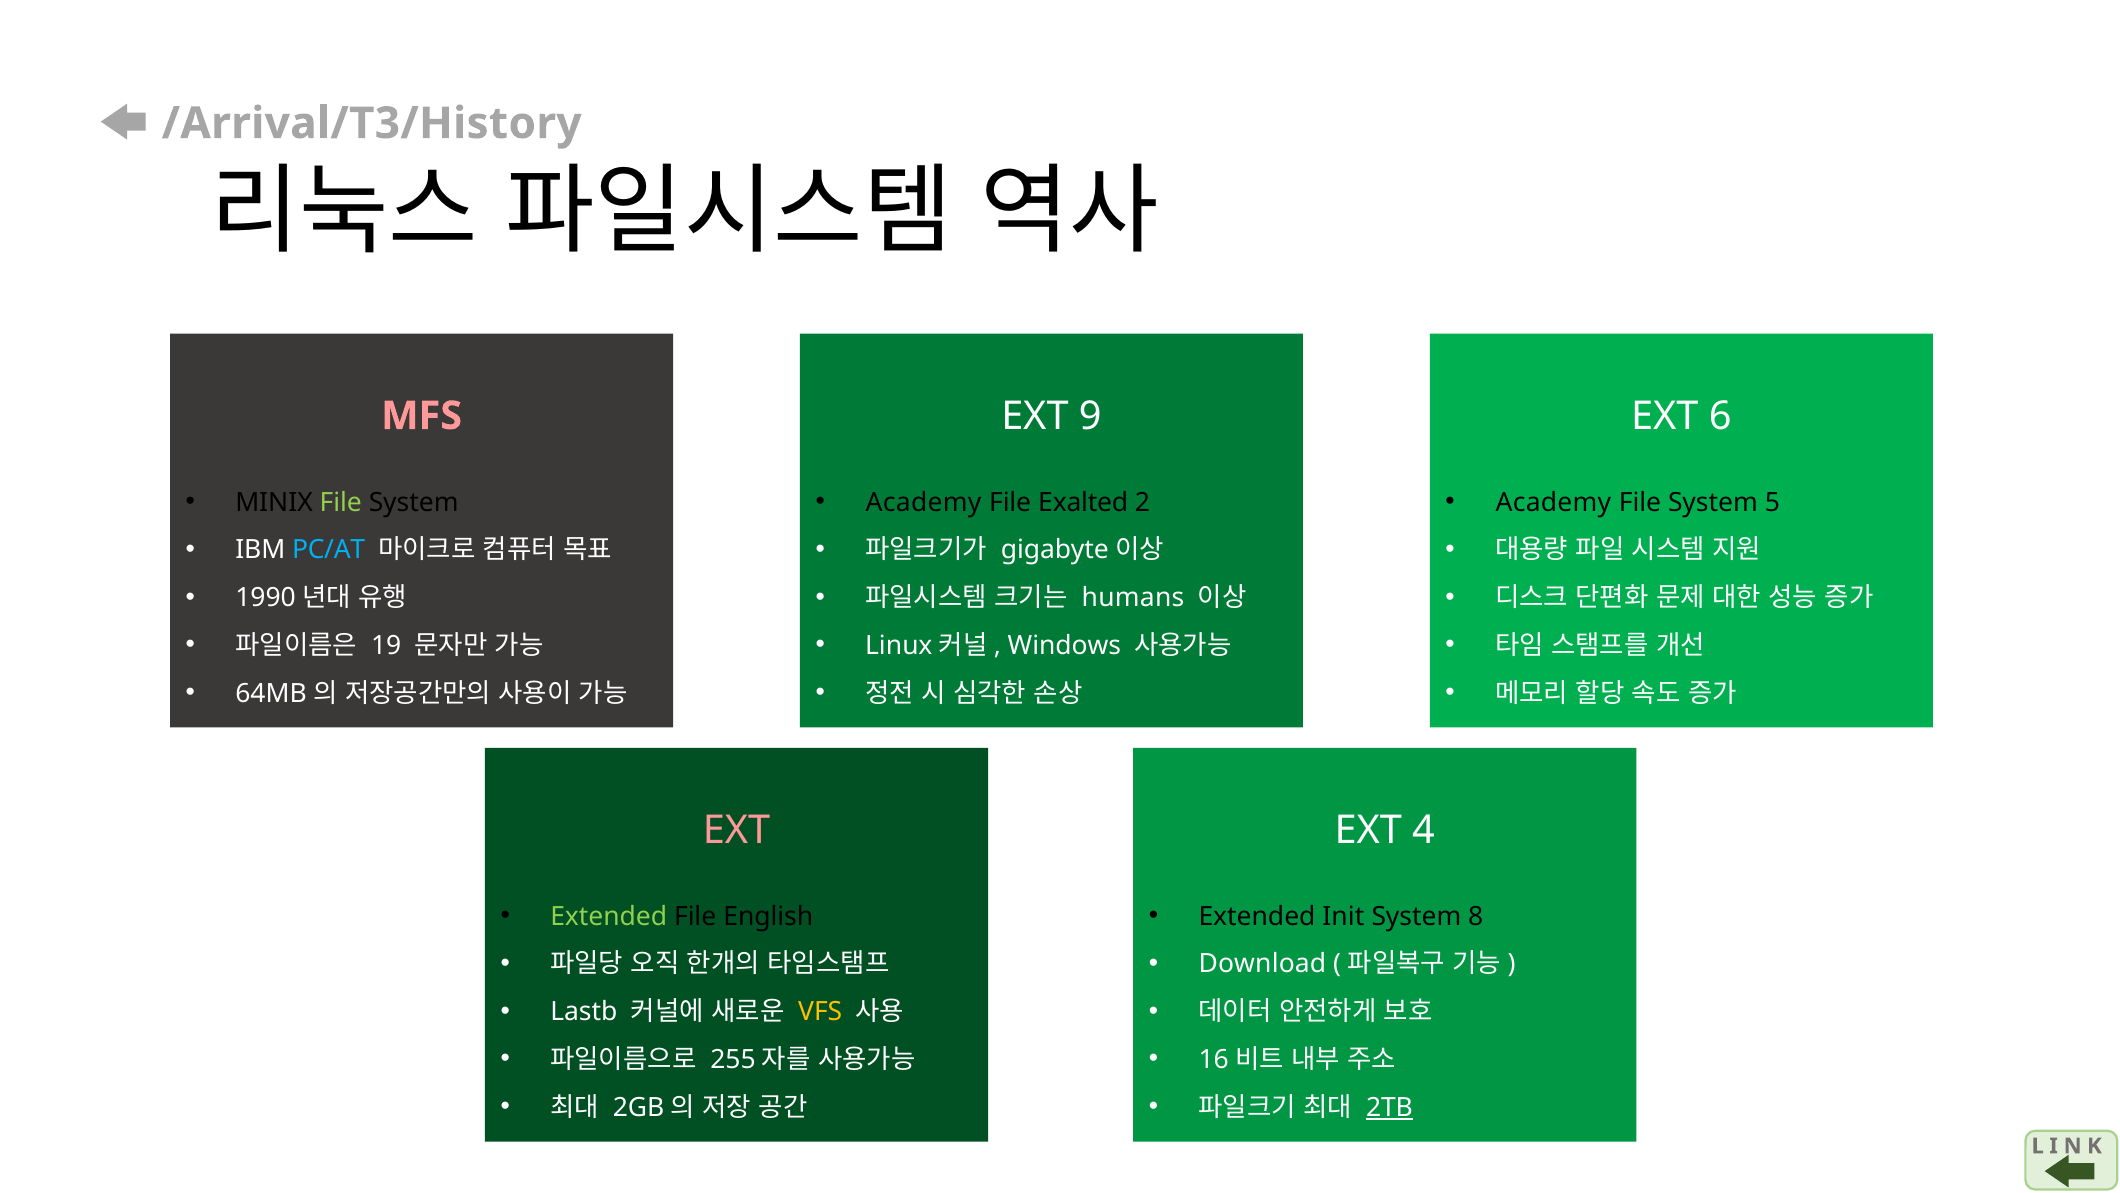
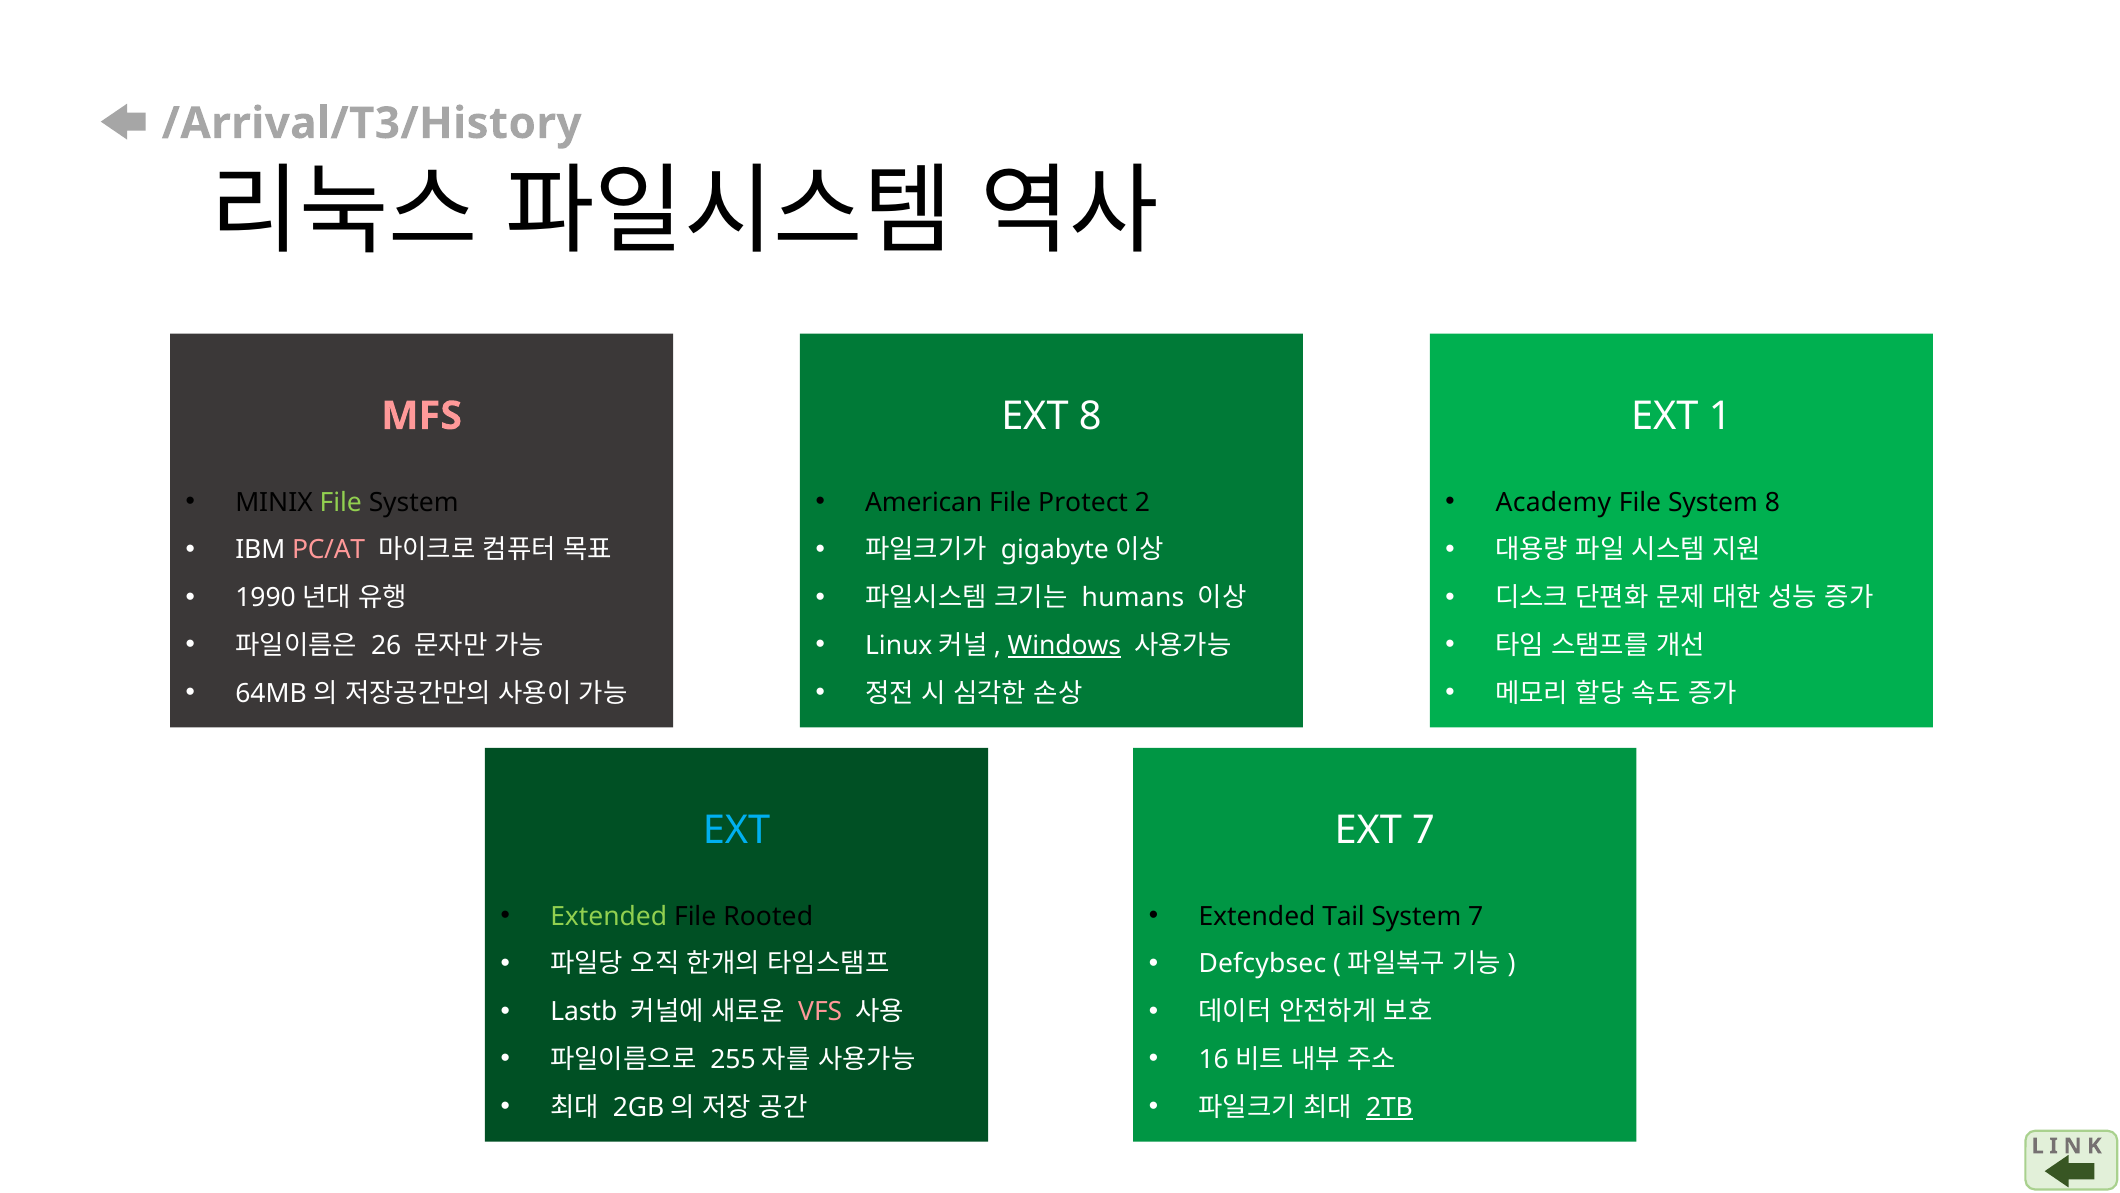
EXT 9: 9 -> 8 (1090, 416)
6: 6 -> 1 (1720, 416)
Academy: Academy -> American (924, 502)
Exalted: Exalted -> Protect (1083, 502)
System 5: 5 -> 8 (1772, 502)
PC/AT colour: light blue -> pink (329, 550)
19: 19 -> 26 (386, 645)
Windows underline: none -> present (1064, 645)
EXT colour: pink -> light blue (737, 830)
EXT 4: 4 -> 7 (1424, 830)
English: English -> Rooted (768, 916)
Init: Init -> Tail (1344, 916)
System 8: 8 -> 7 (1476, 916)
Download: Download -> Defcybsec (1262, 964)
VFS colour: yellow -> pink (820, 1012)
